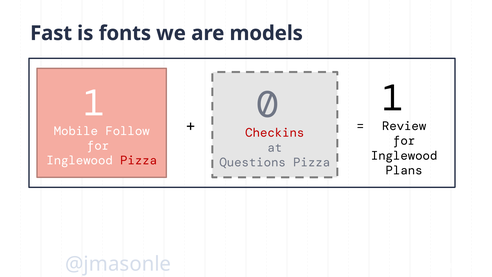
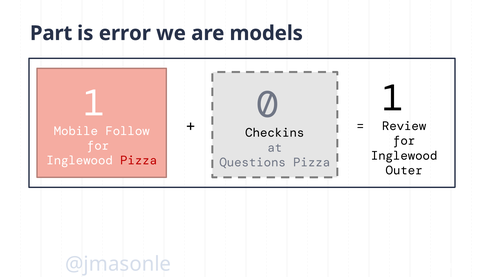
Fast: Fast -> Part (51, 33)
fonts: fonts -> error (125, 33)
Checkins colour: red -> black (275, 133)
Plans: Plans -> Outer (404, 170)
